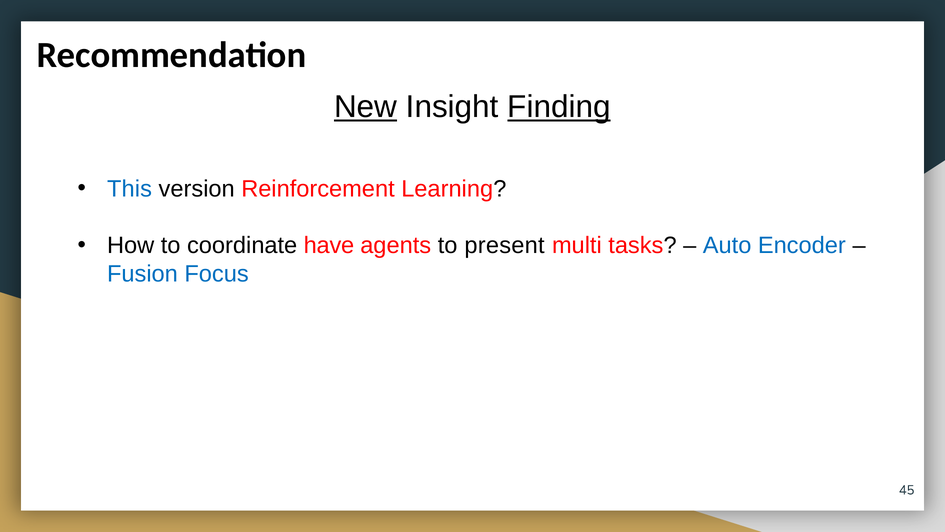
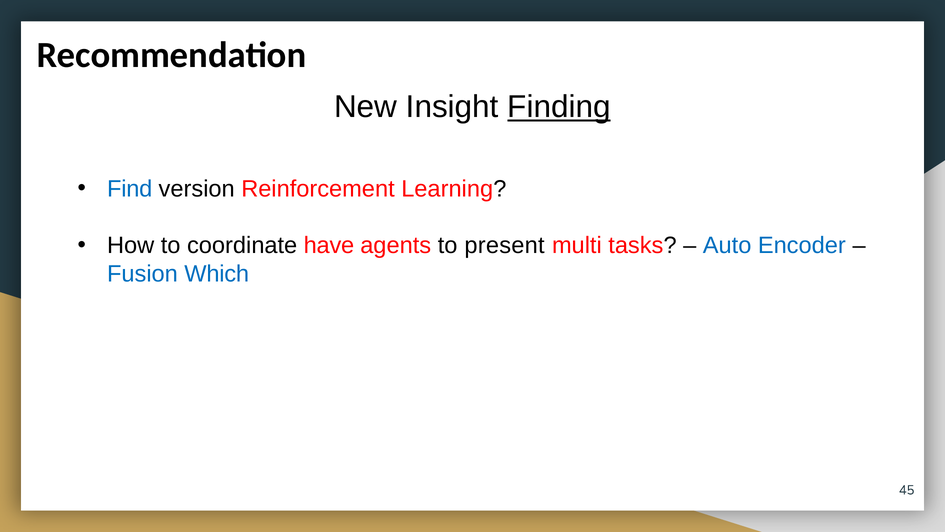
New underline: present -> none (366, 107)
This: This -> Find (130, 189)
Focus: Focus -> Which (217, 274)
